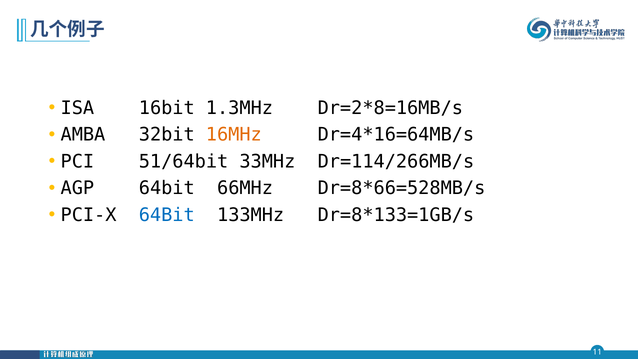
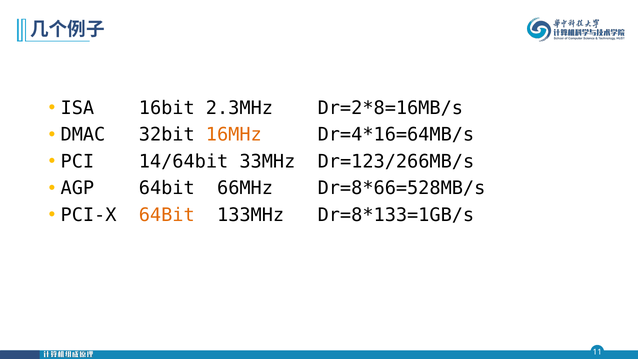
1.3MHz: 1.3MHz -> 2.3MHz (239, 108)
AMBA: AMBA -> DMAC (83, 135)
51/64bit: 51/64bit -> 14/64bit (184, 161)
Dr=114/266MB/s: Dr=114/266MB/s -> Dr=123/266MB/s (396, 161)
64Bit colour: blue -> orange (167, 215)
